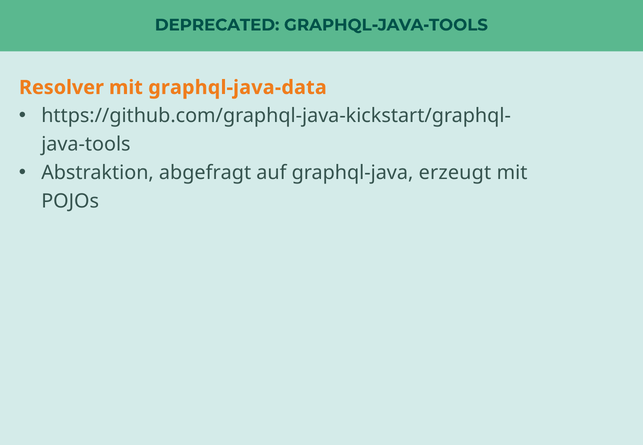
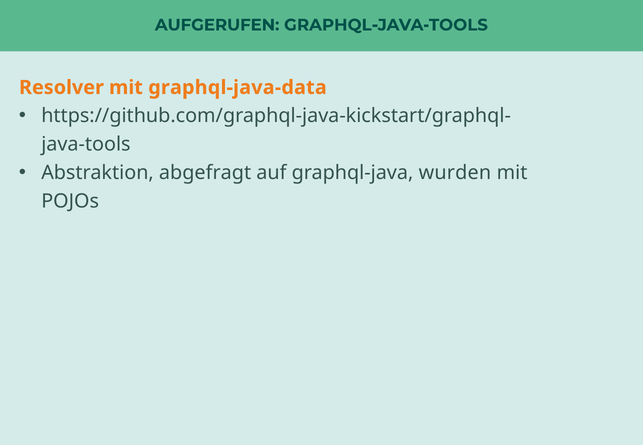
DEPRECATED: DEPRECATED -> AUFGERUFEN (217, 25)
erzeugt: erzeugt -> wurden (455, 173)
